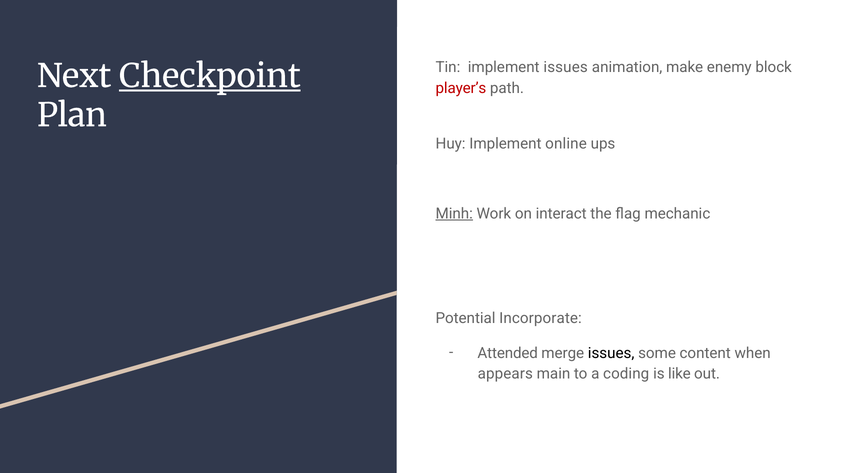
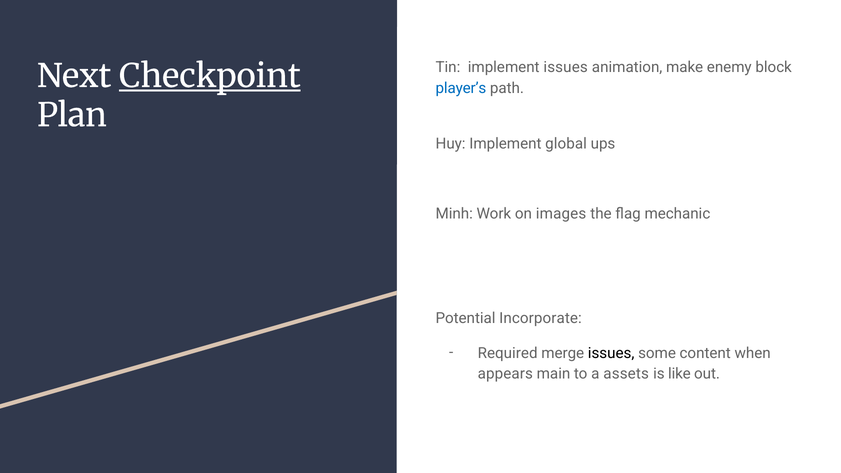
player’s colour: red -> blue (461, 88)
online: online -> global (566, 144)
Minh underline: present -> none (454, 214)
interact: interact -> images (561, 214)
Attended: Attended -> Required (508, 353)
coding: coding -> assets (626, 374)
